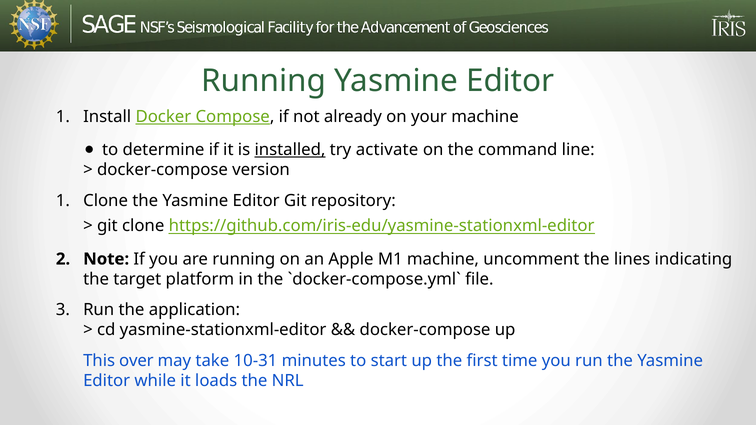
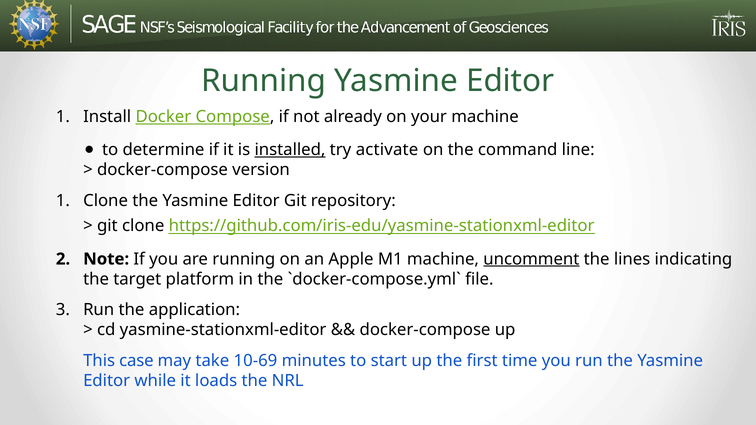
uncomment underline: none -> present (531, 259)
over: over -> case (136, 361)
10-31: 10-31 -> 10-69 (255, 361)
